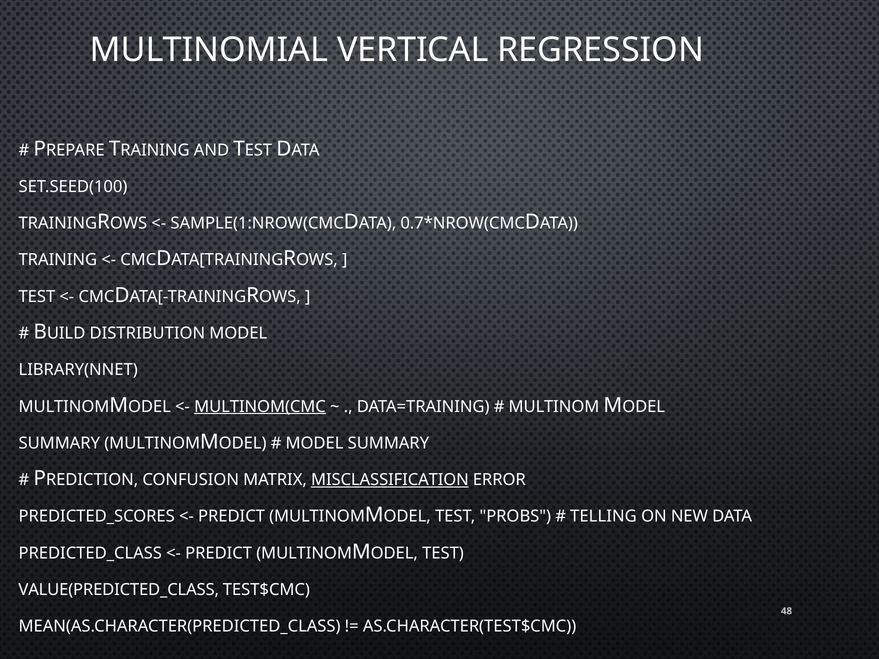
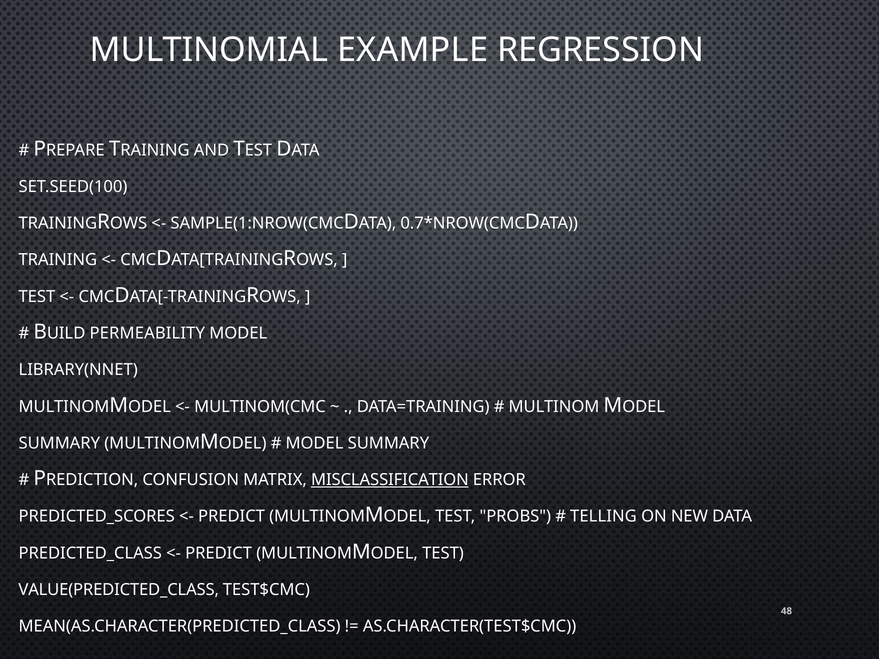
VERTICAL: VERTICAL -> EXAMPLE (413, 50)
DISTRIBUTION: DISTRIBUTION -> PERMEABILITY (147, 333)
MULTINOM(CMC underline: present -> none (260, 407)
